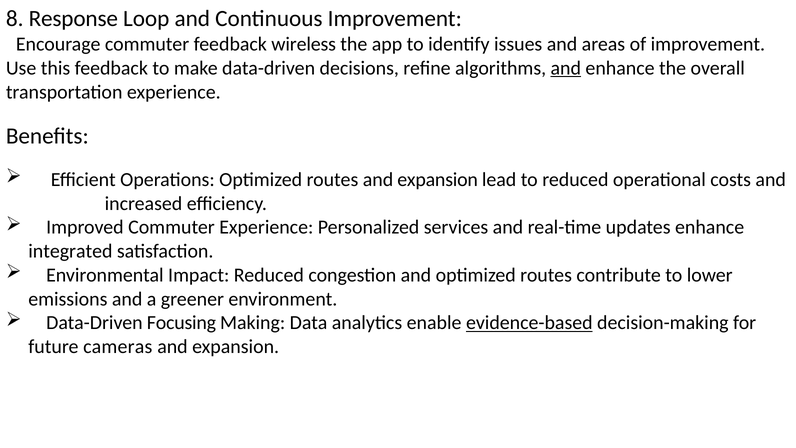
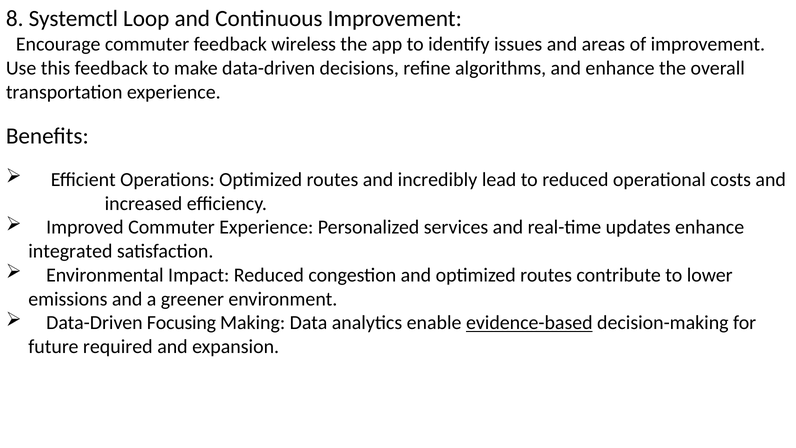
Response: Response -> Systemctl (73, 18)
and underline: present -> none (566, 68)
routes and expansion: expansion -> incredibly (437, 179)
cameras: cameras -> required (118, 347)
